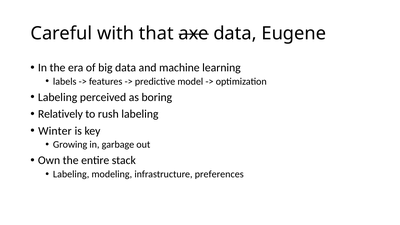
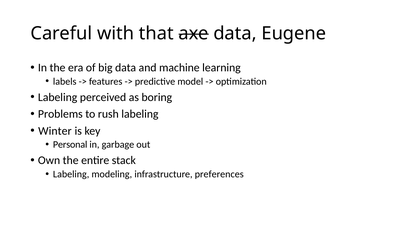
Relatively: Relatively -> Problems (60, 114)
Growing: Growing -> Personal (70, 145)
